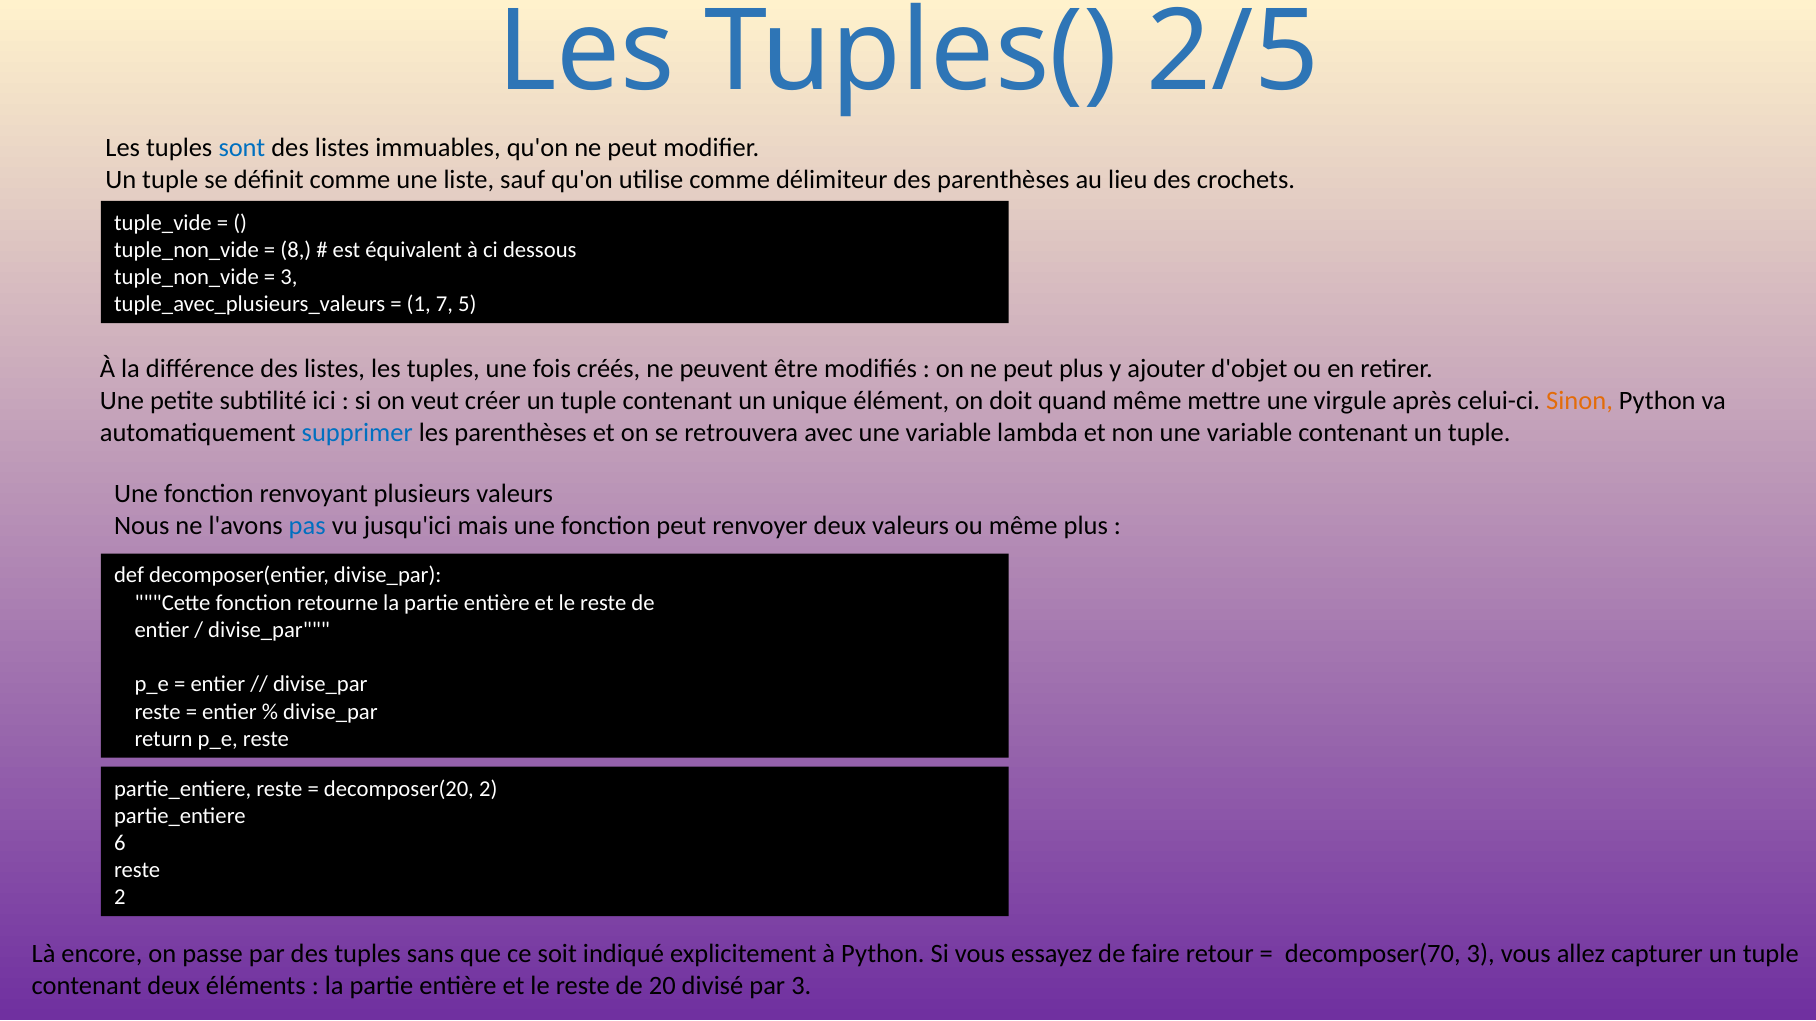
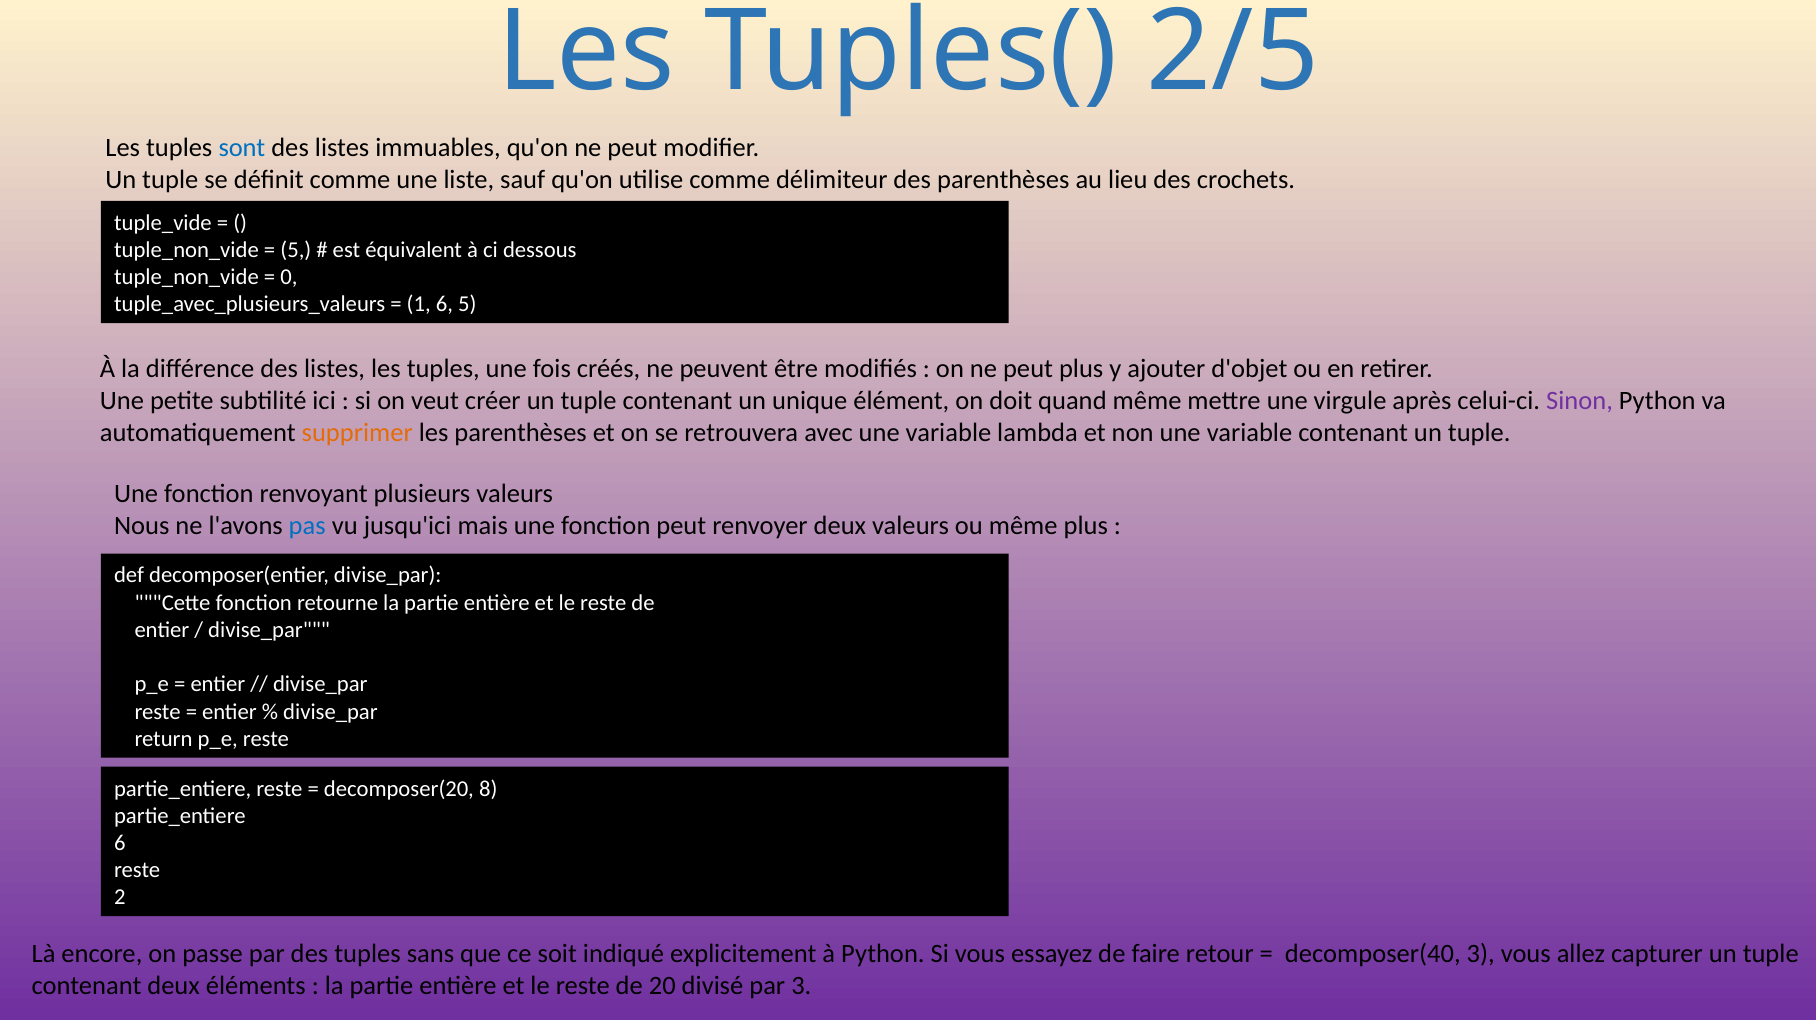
8: 8 -> 5 (296, 250)
3: 3 -> 0 (289, 277)
1 7: 7 -> 6 (444, 304)
Sinon colour: orange -> purple (1579, 401)
supprimer colour: blue -> orange (357, 433)
decomposer(20 2: 2 -> 8 (488, 789)
decomposer(70: decomposer(70 -> decomposer(40 (1373, 954)
